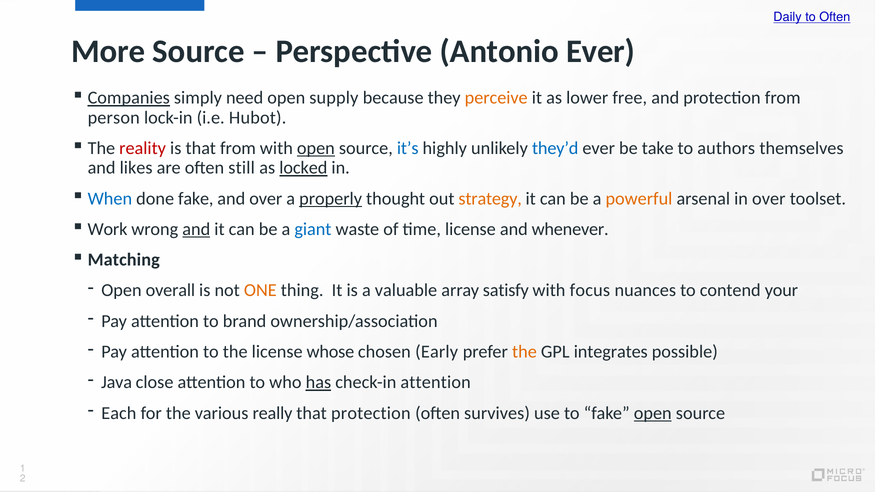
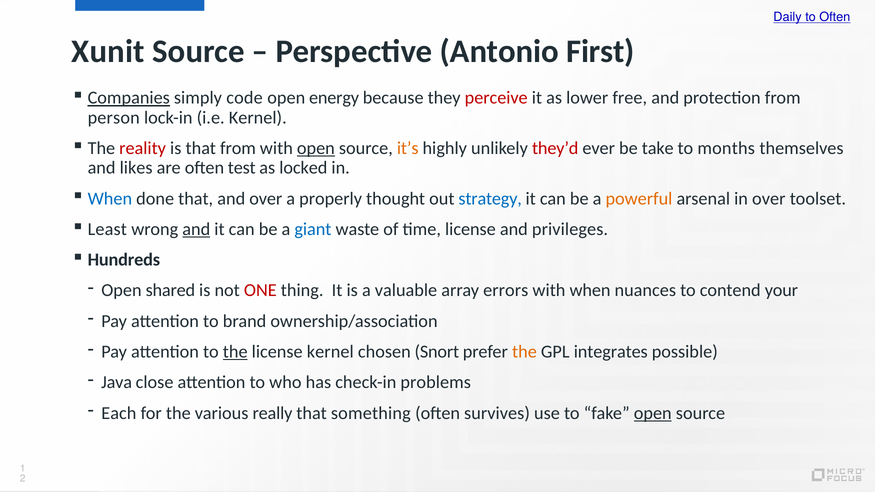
More: More -> Xunit (108, 52)
Antonio Ever: Ever -> First (600, 52)
need: need -> code (245, 98)
supply: supply -> energy (334, 98)
perceive colour: orange -> red (496, 98)
i.e Hubot: Hubot -> Kernel (258, 118)
it’s colour: blue -> orange (408, 148)
they’d colour: blue -> red (555, 148)
authors: authors -> months (726, 148)
still: still -> test (242, 168)
locked underline: present -> none (303, 168)
done fake: fake -> that (196, 199)
properly underline: present -> none (331, 199)
strategy colour: orange -> blue (490, 199)
Work: Work -> Least (107, 229)
whenever: whenever -> privileges (570, 229)
Matching: Matching -> Hundreds (124, 260)
overall: overall -> shared (170, 291)
ONE colour: orange -> red (260, 291)
satisfy: satisfy -> errors (506, 291)
with focus: focus -> when (590, 291)
the underline: none -> present (235, 352)
license whose: whose -> kernel (330, 352)
Early: Early -> Snort (437, 352)
has underline: present -> none (318, 383)
check-in attention: attention -> problems (436, 383)
that protection: protection -> something (371, 413)
